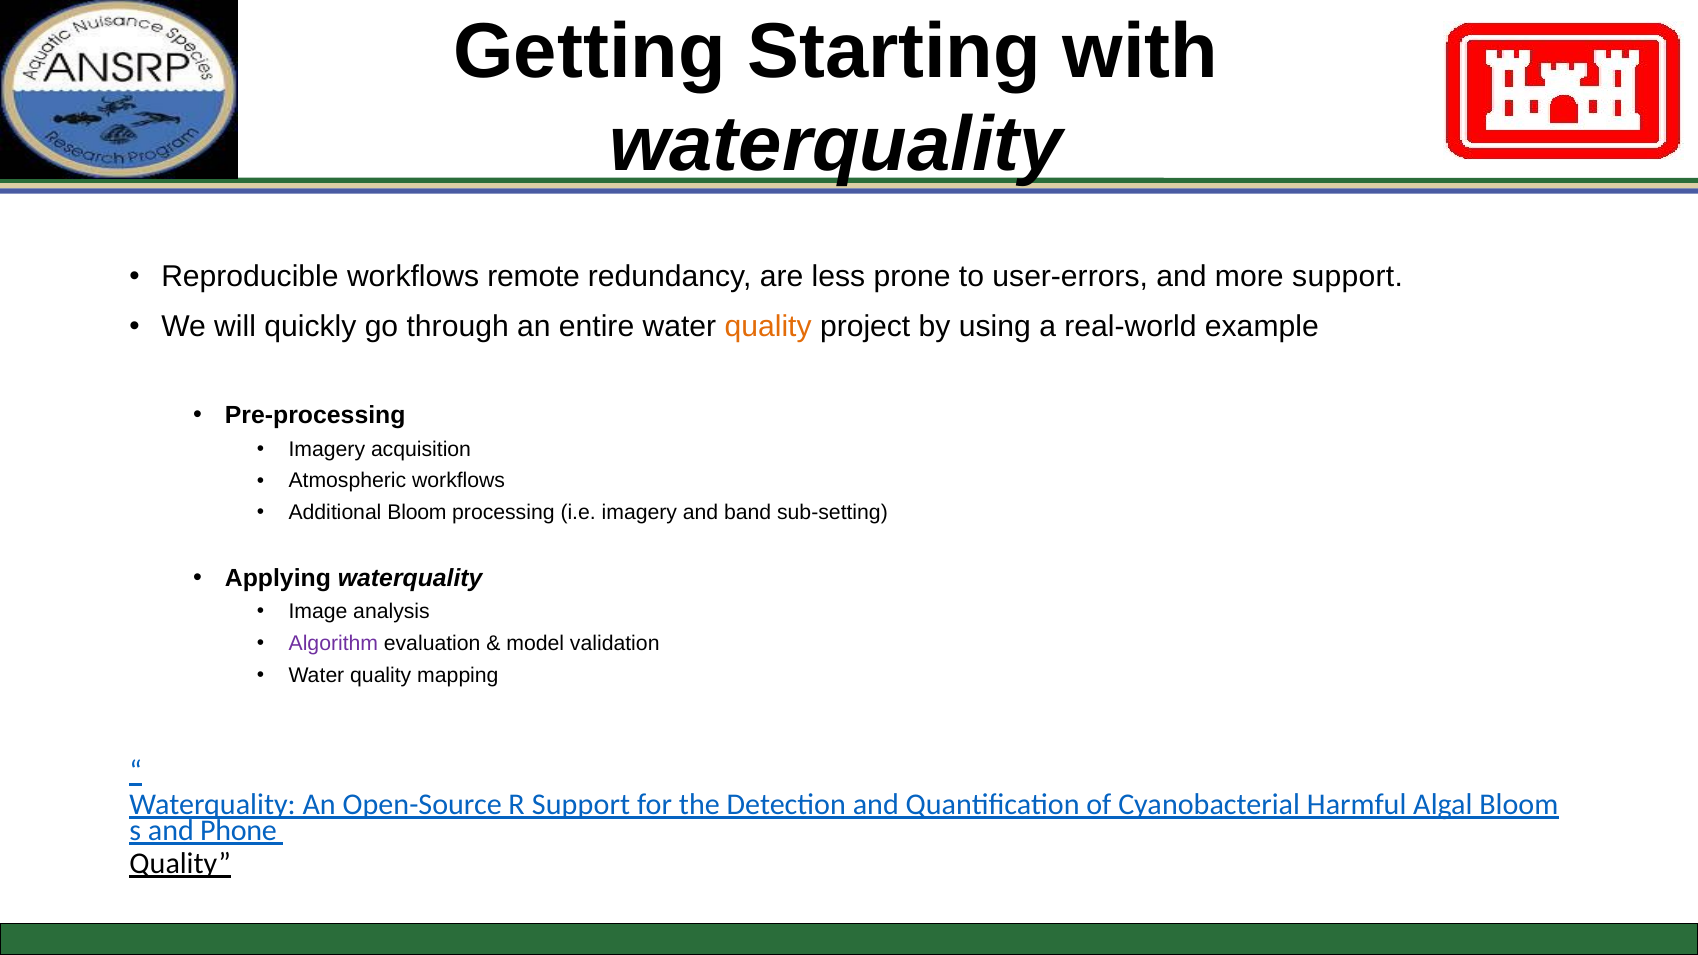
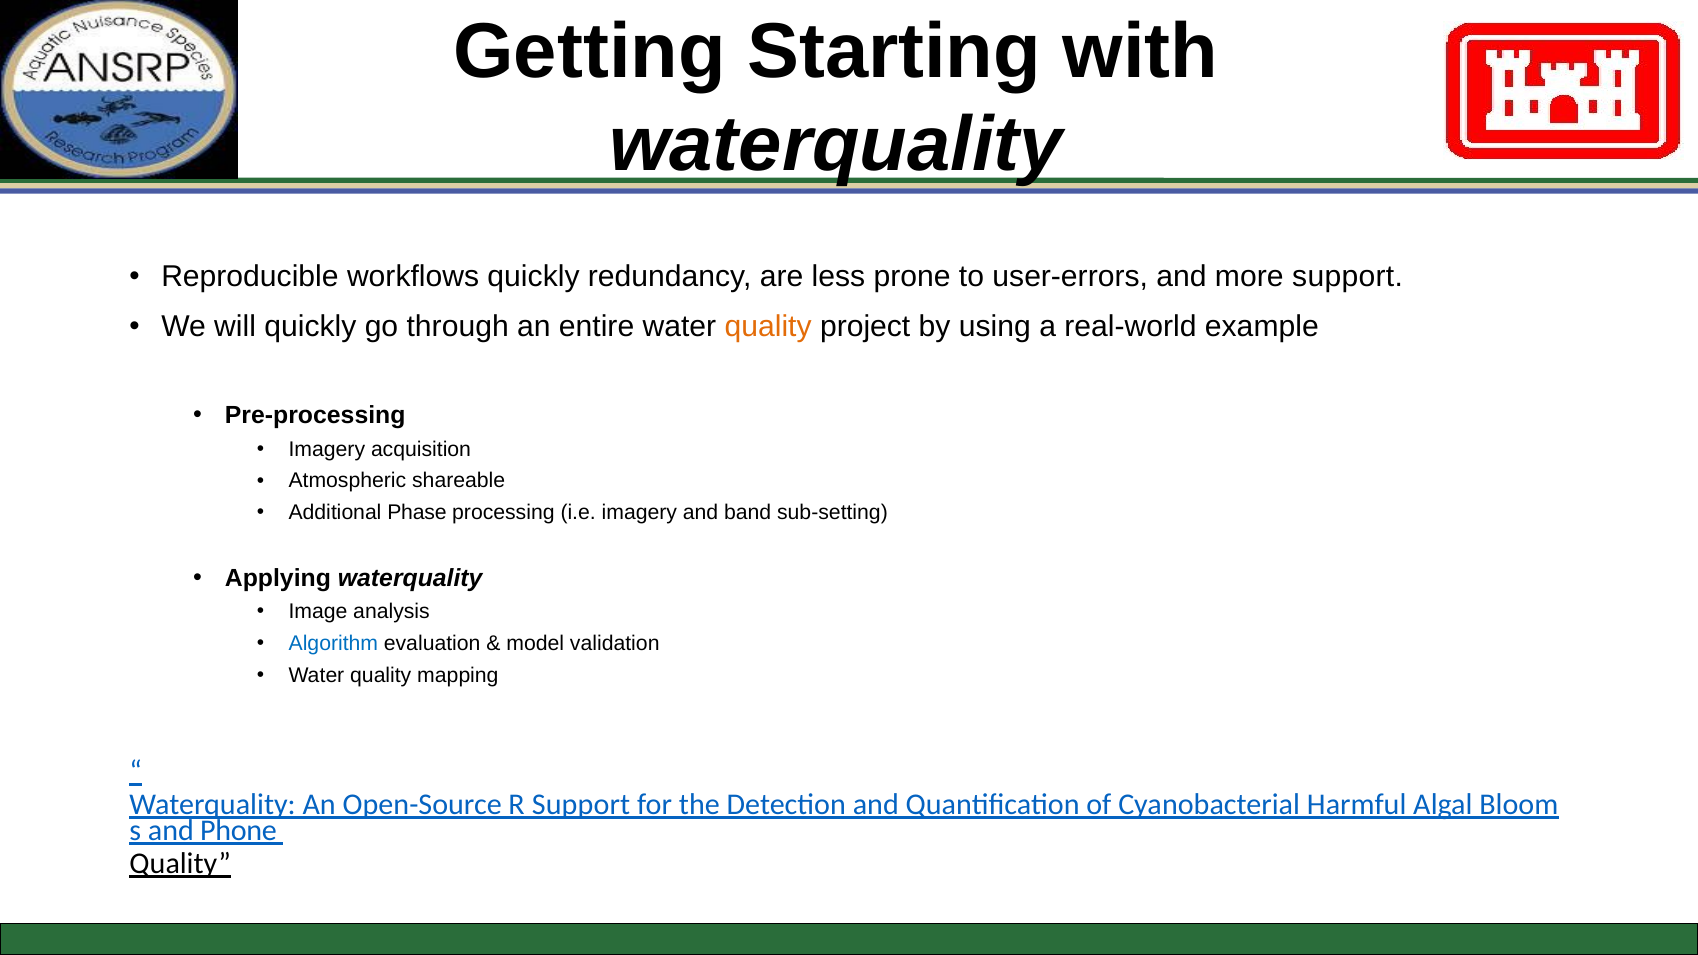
workflows remote: remote -> quickly (534, 277)
Atmospheric workflows: workflows -> shareable (459, 481)
Additional Bloom: Bloom -> Phase (417, 513)
Algorithm colour: purple -> blue (333, 644)
